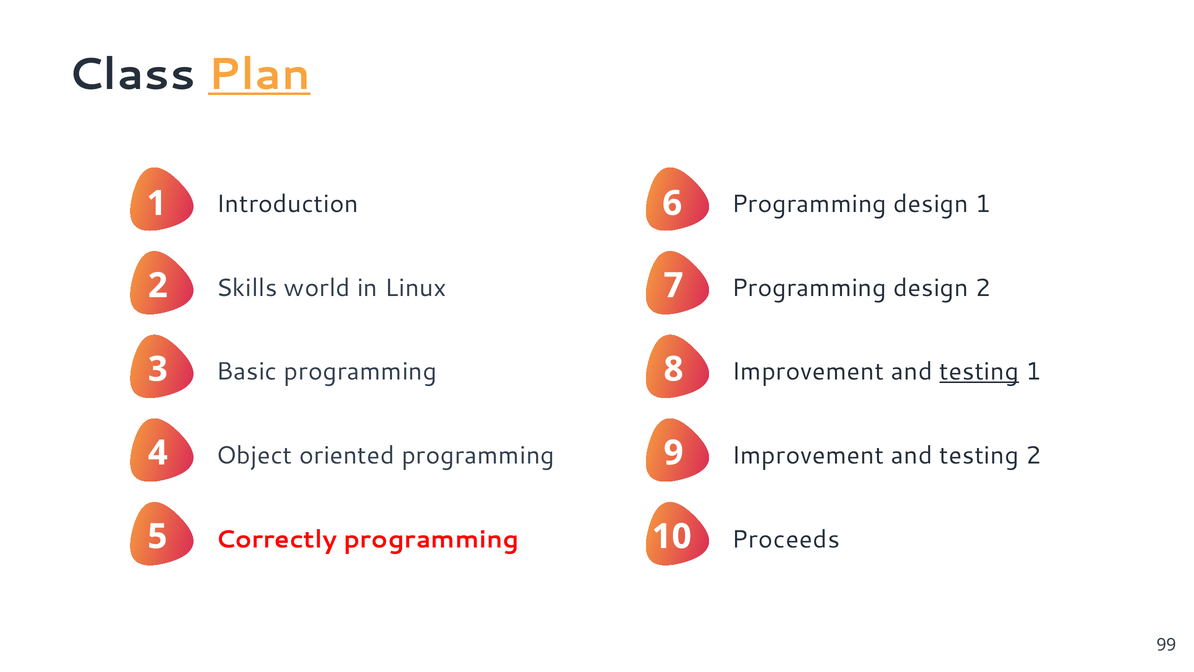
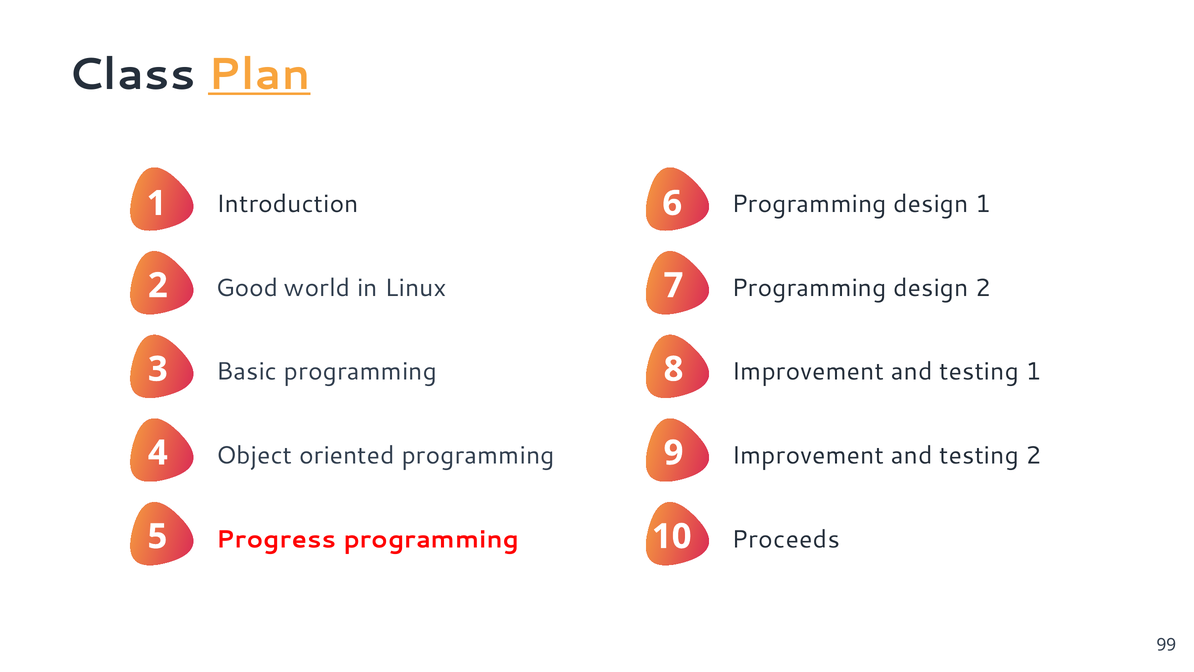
Skills: Skills -> Good (247, 288)
testing underline: present -> none (979, 372)
Correctly: Correctly -> Progress (276, 539)
